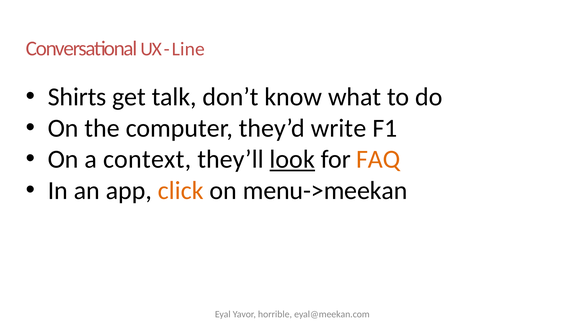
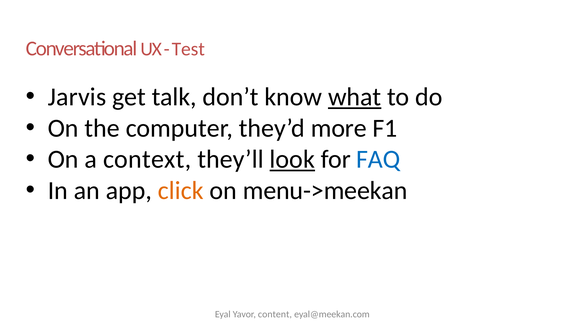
Line: Line -> Test (188, 49)
Shirts: Shirts -> Jarvis (77, 97)
what underline: none -> present (355, 97)
write: write -> more (339, 128)
FAQ colour: orange -> blue (378, 159)
horrible: horrible -> content (275, 314)
